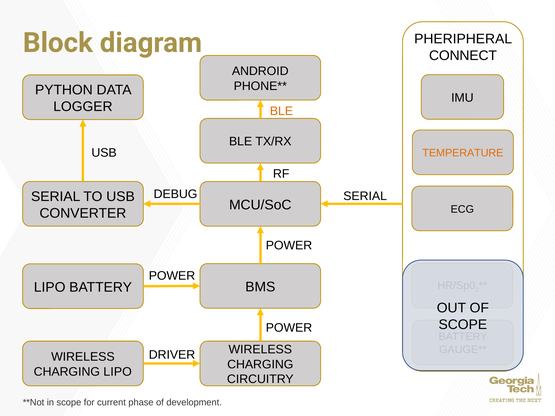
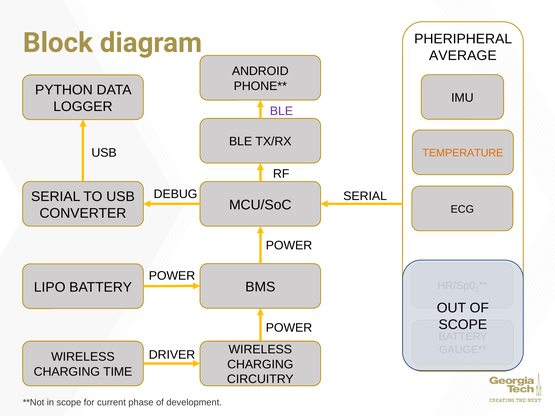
CONNECT: CONNECT -> AVERAGE (463, 56)
BLE colour: orange -> purple (282, 111)
CHARGING LIPO: LIPO -> TIME (118, 372)
